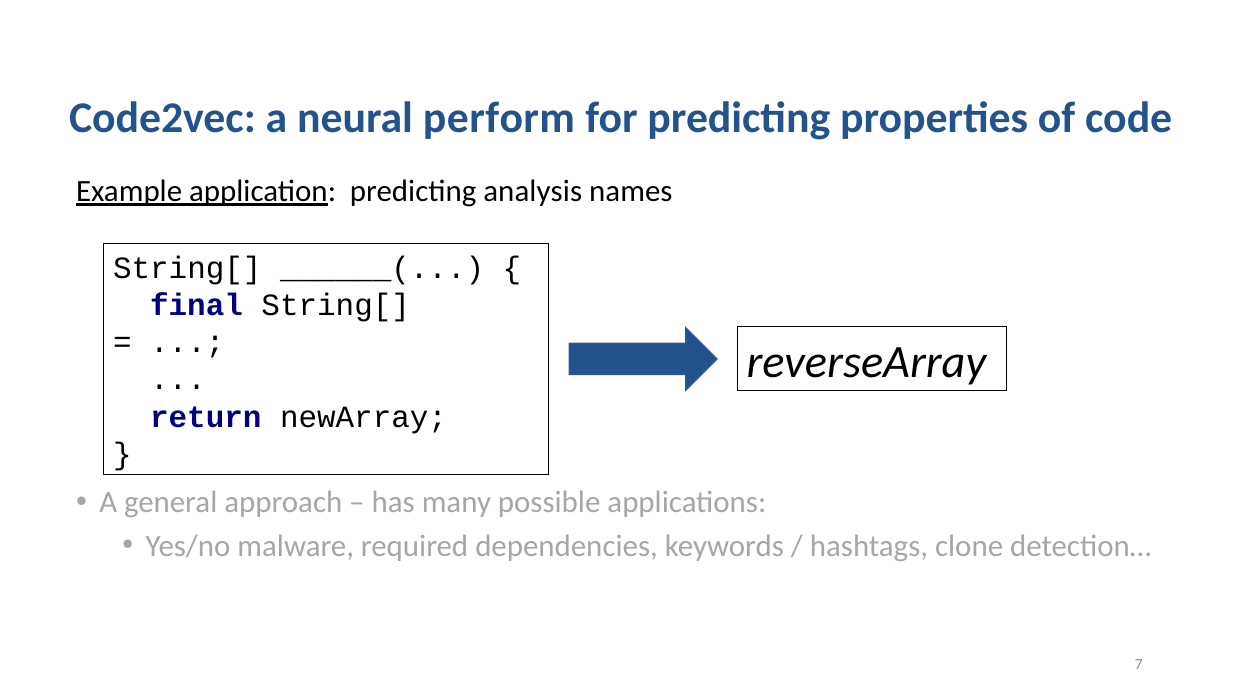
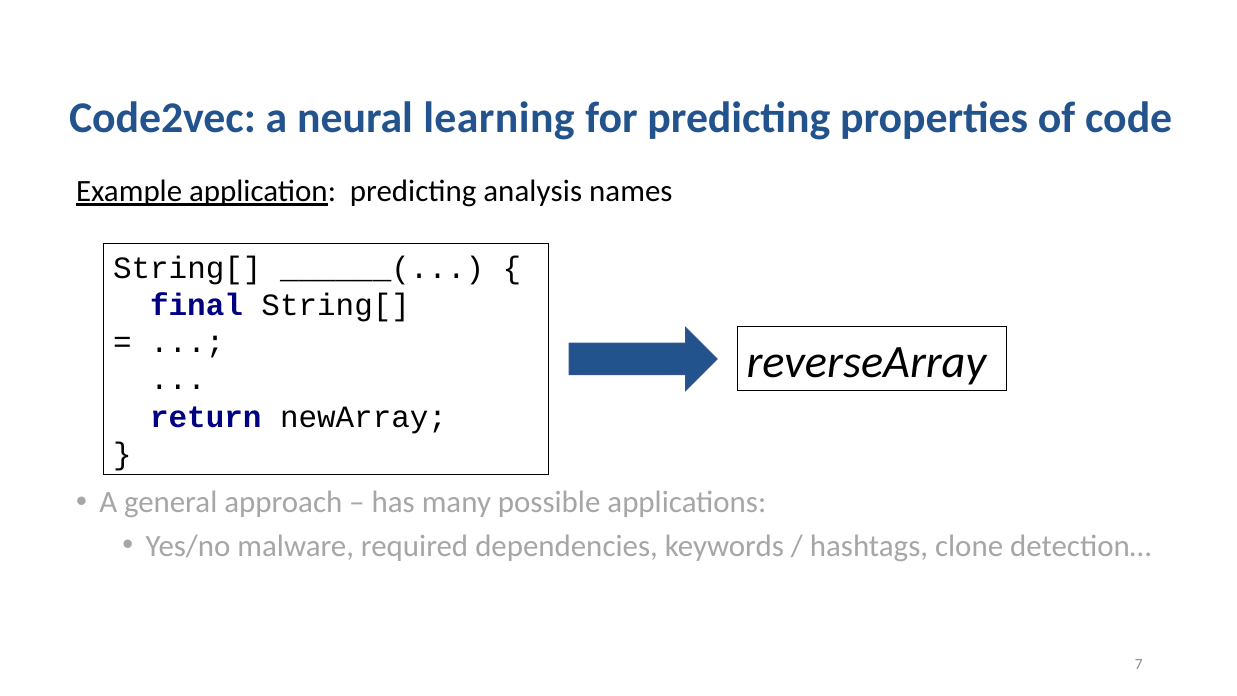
perform: perform -> learning (499, 118)
